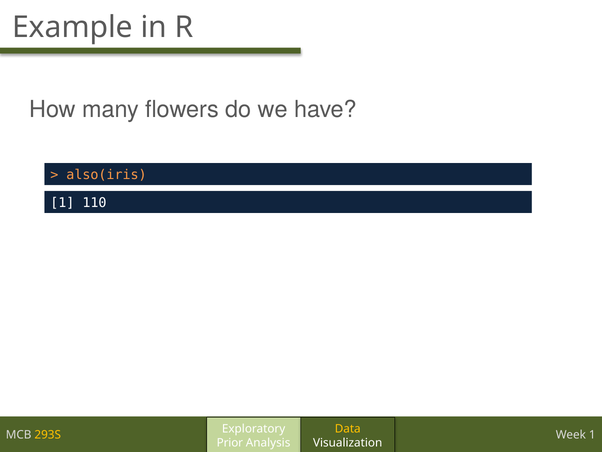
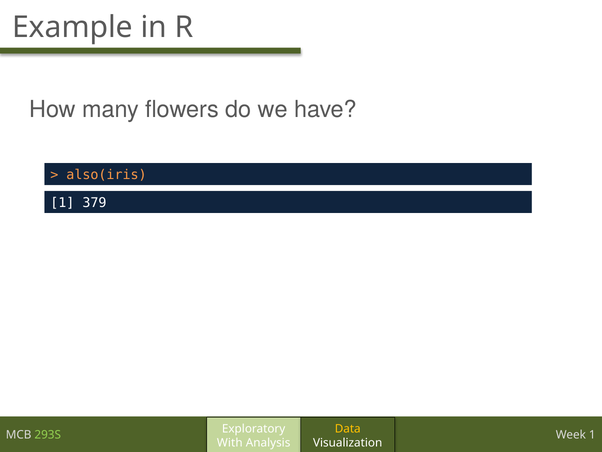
110: 110 -> 379 (94, 203)
293S colour: yellow -> light green (48, 435)
Prior: Prior -> With (230, 442)
